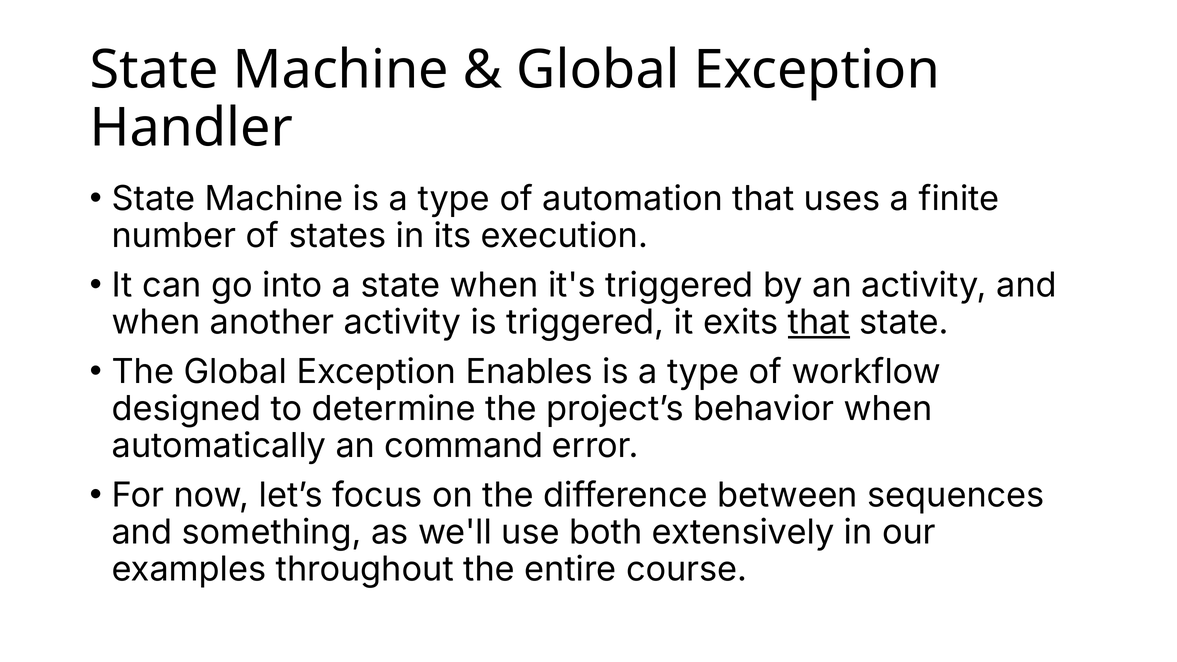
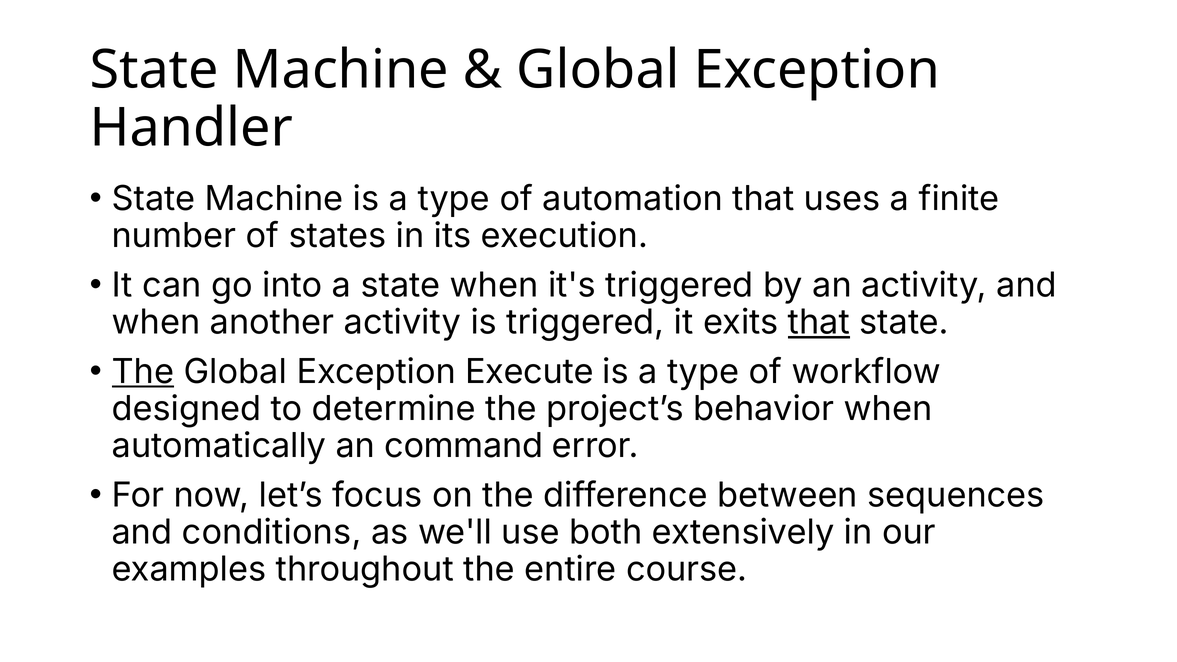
The underline: none -> present (143, 372)
Enables: Enables -> Execute (529, 372)
something: something -> conditions (272, 532)
